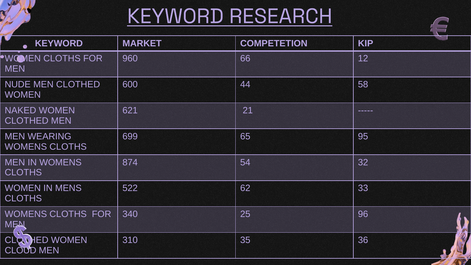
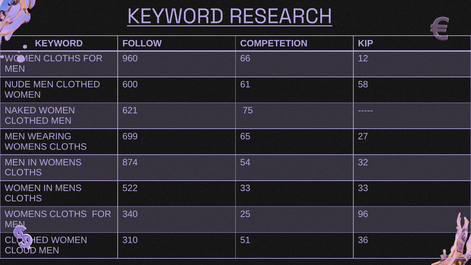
MARKET: MARKET -> FOLLOW (142, 43)
44: 44 -> 61 (245, 85)
21: 21 -> 75 (248, 110)
95: 95 -> 27 (363, 136)
522 62: 62 -> 33 (245, 188)
35: 35 -> 51 (245, 240)
